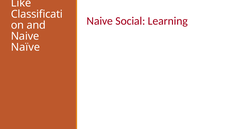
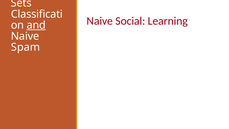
Like: Like -> Sets (21, 3)
and underline: none -> present (36, 25)
Naïve: Naïve -> Spam (26, 47)
